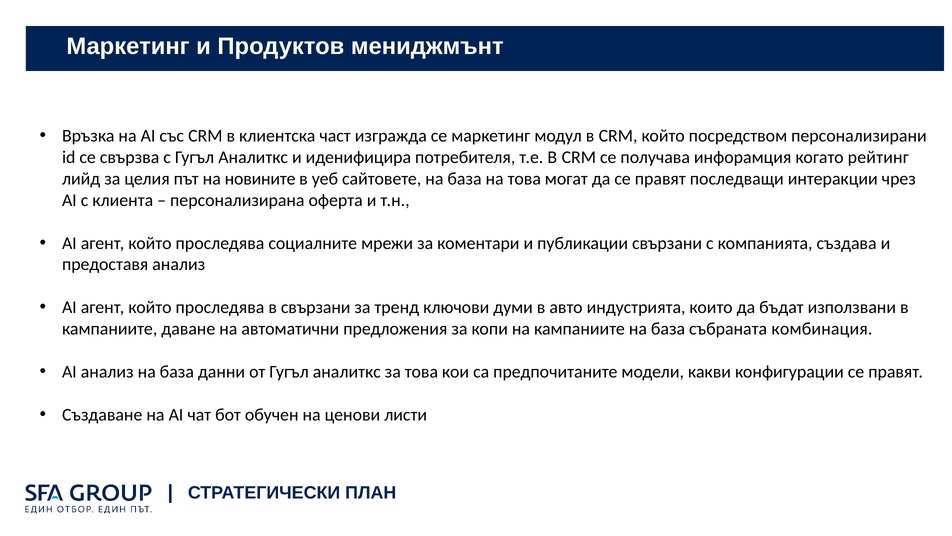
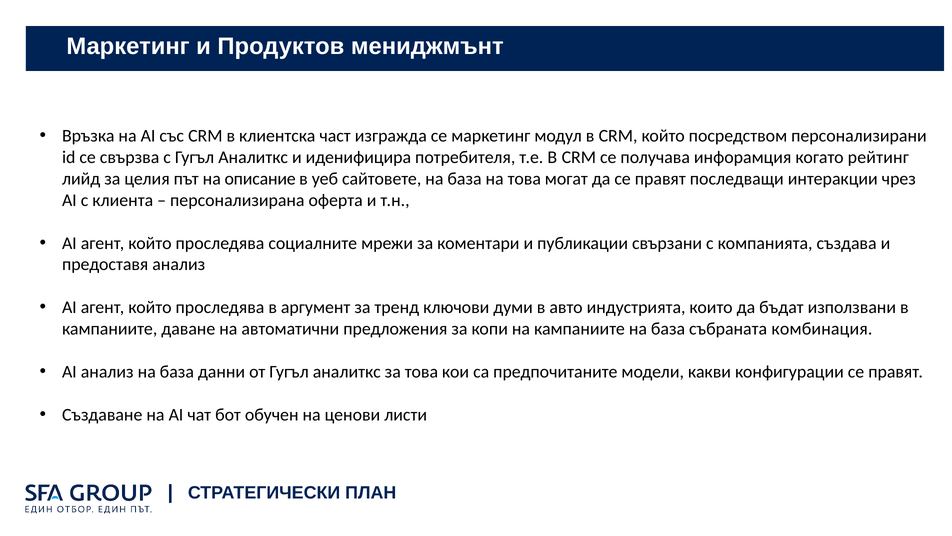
новините: новините -> описание (260, 179)
в свързани: свързани -> аргумент (316, 307)
